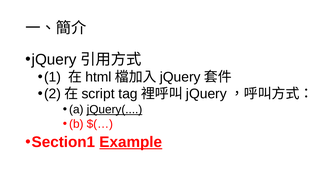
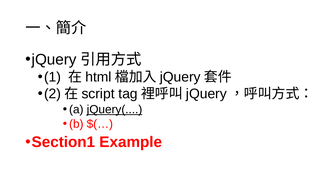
Example underline: present -> none (131, 142)
